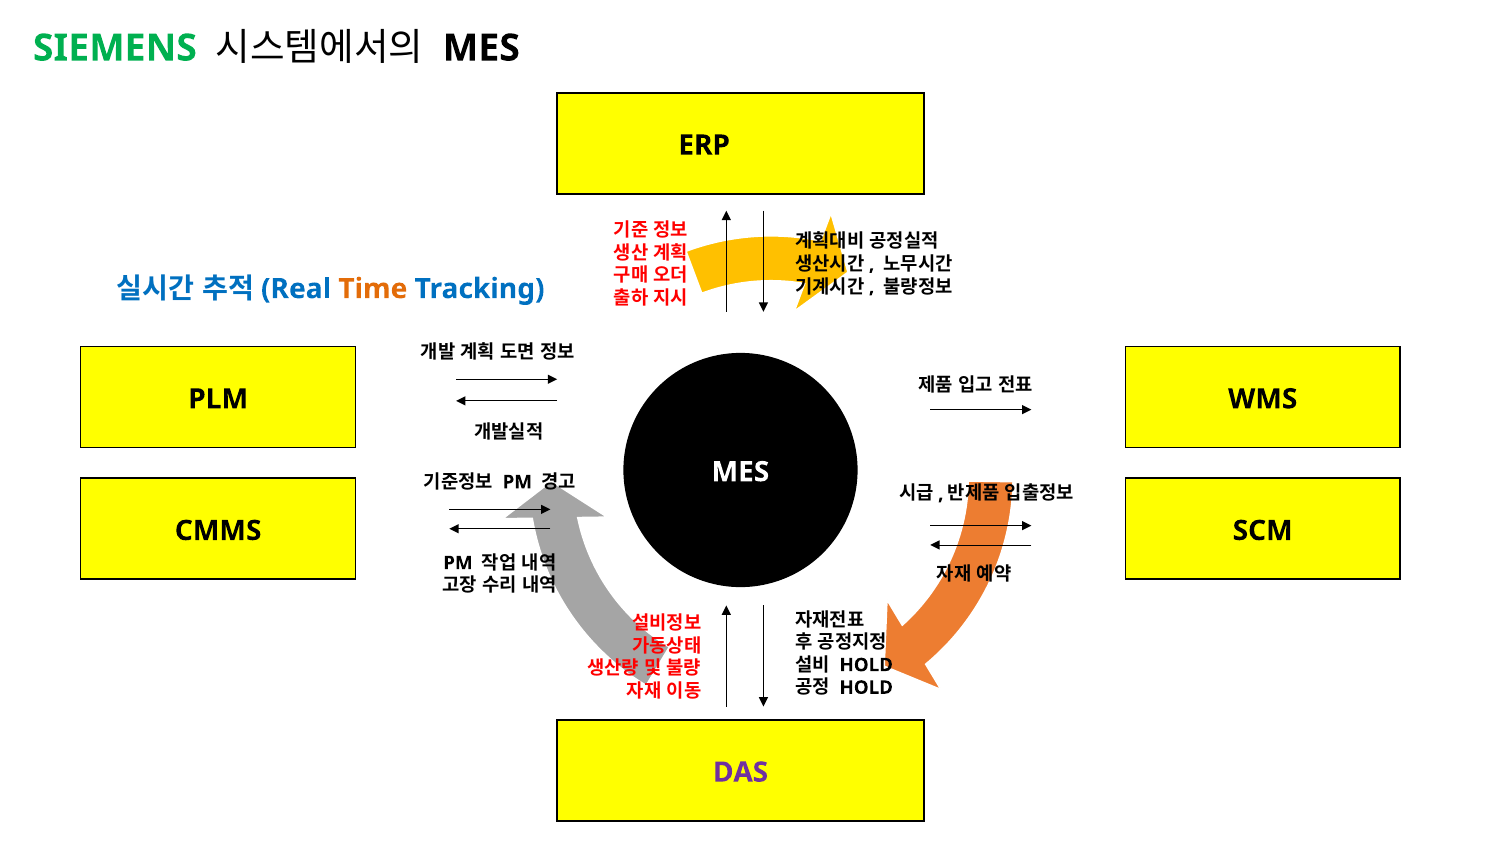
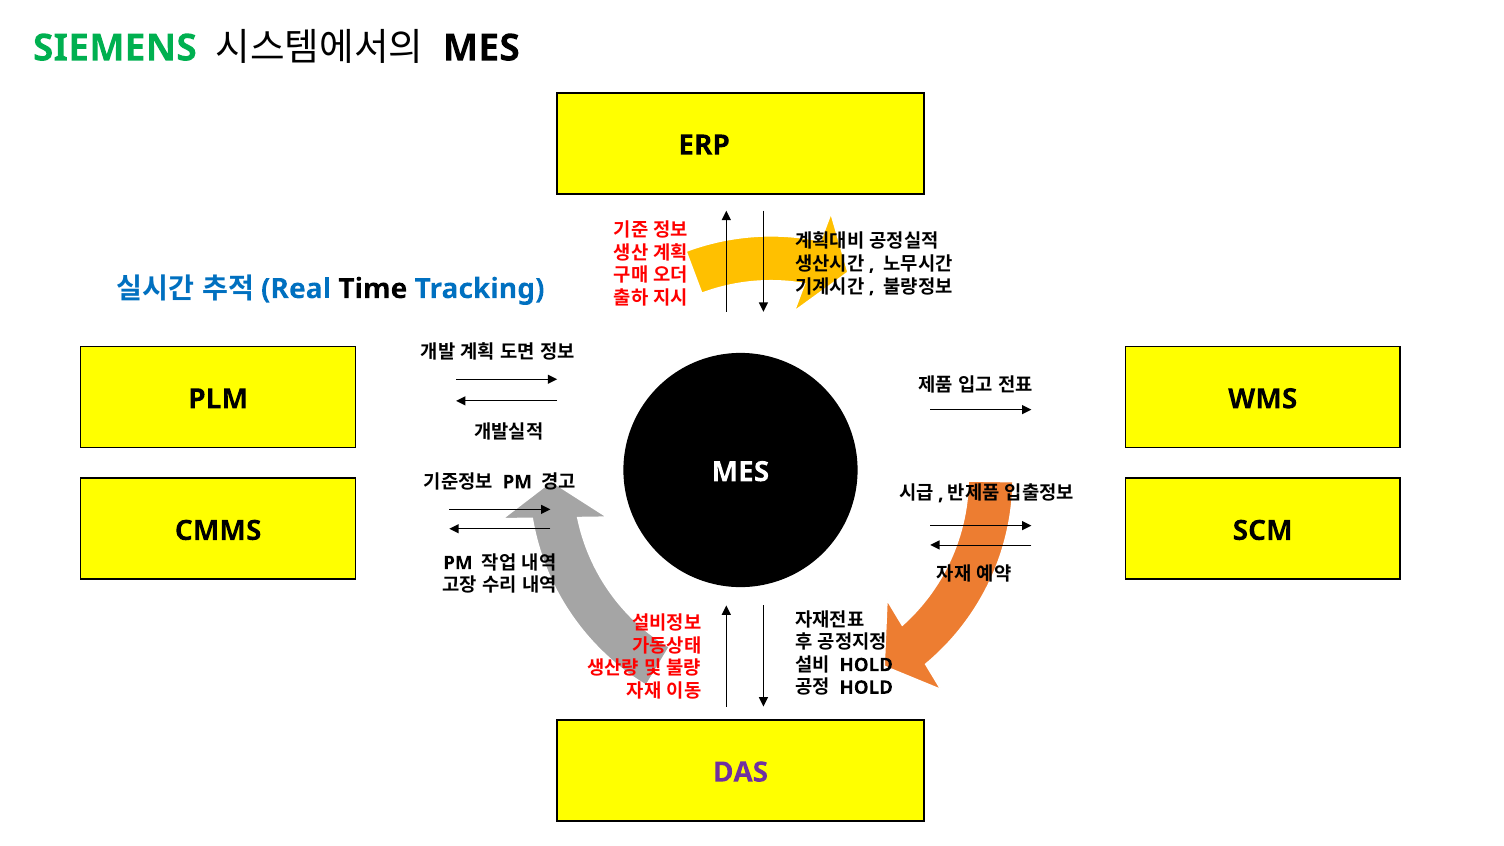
Time colour: orange -> black (373, 289)
